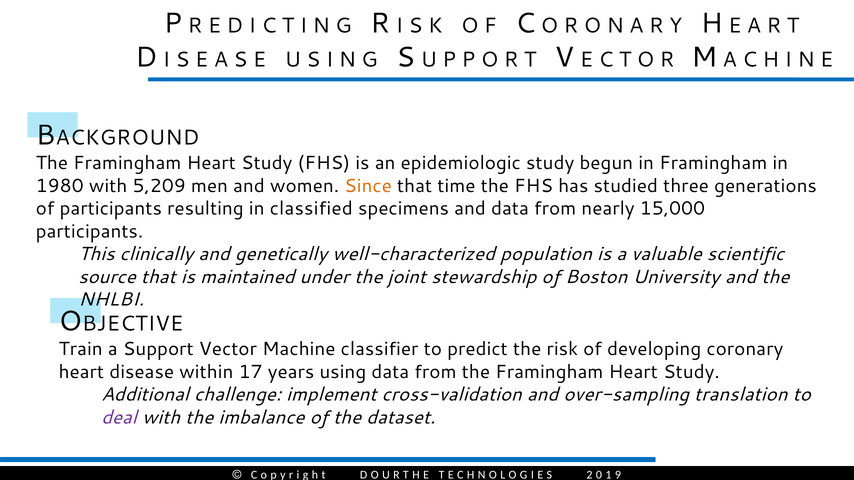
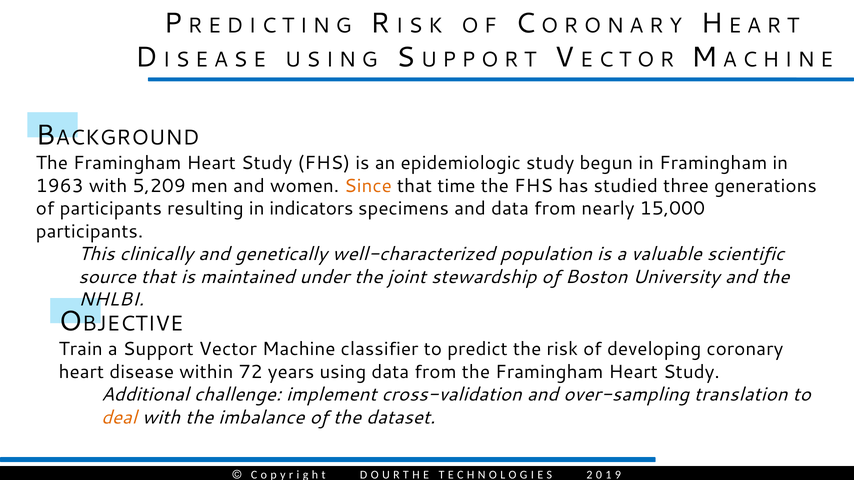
1980: 1980 -> 1963 (60, 186)
classified: classified -> indicators (311, 209)
17: 17 -> 72 (251, 372)
deal colour: purple -> orange (119, 418)
